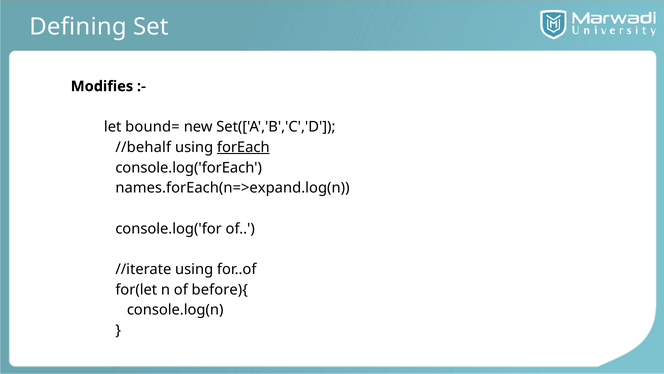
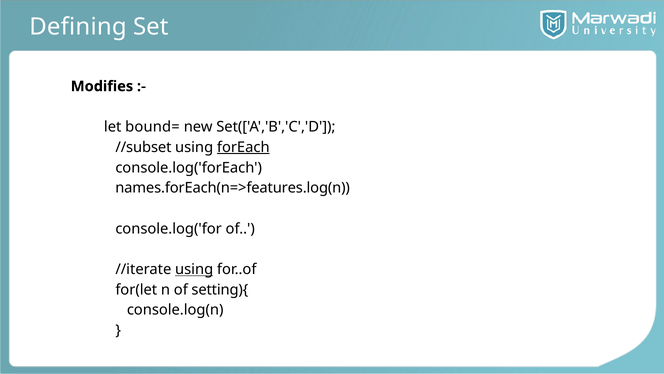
//behalf: //behalf -> //subset (143, 147)
names.forEach(n=>expand.log(n: names.forEach(n=>expand.log(n -> names.forEach(n=>features.log(n (233, 188)
using underline: none -> present (194, 269)
before){: before){ -> setting){ (220, 289)
